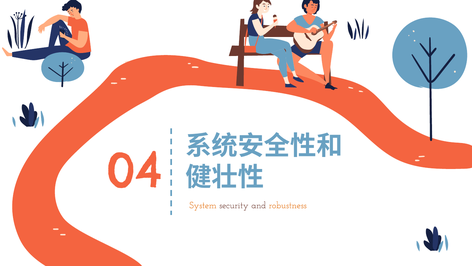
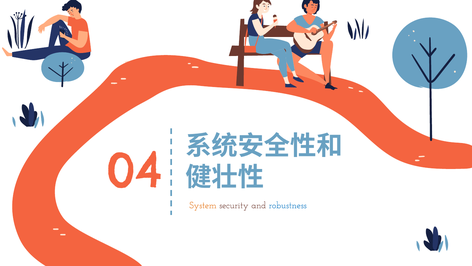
robustness colour: orange -> blue (288, 205)
